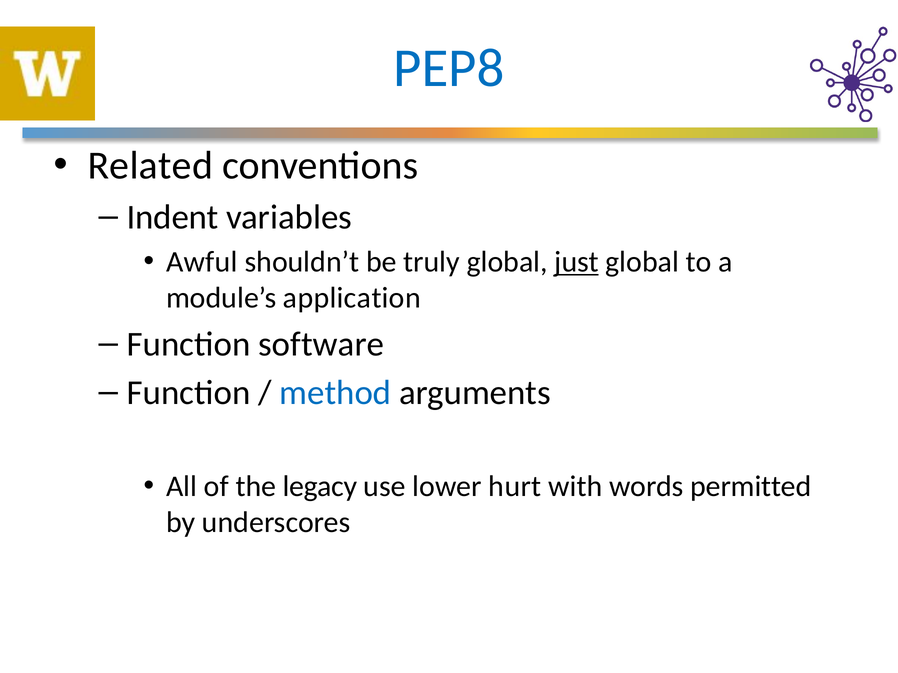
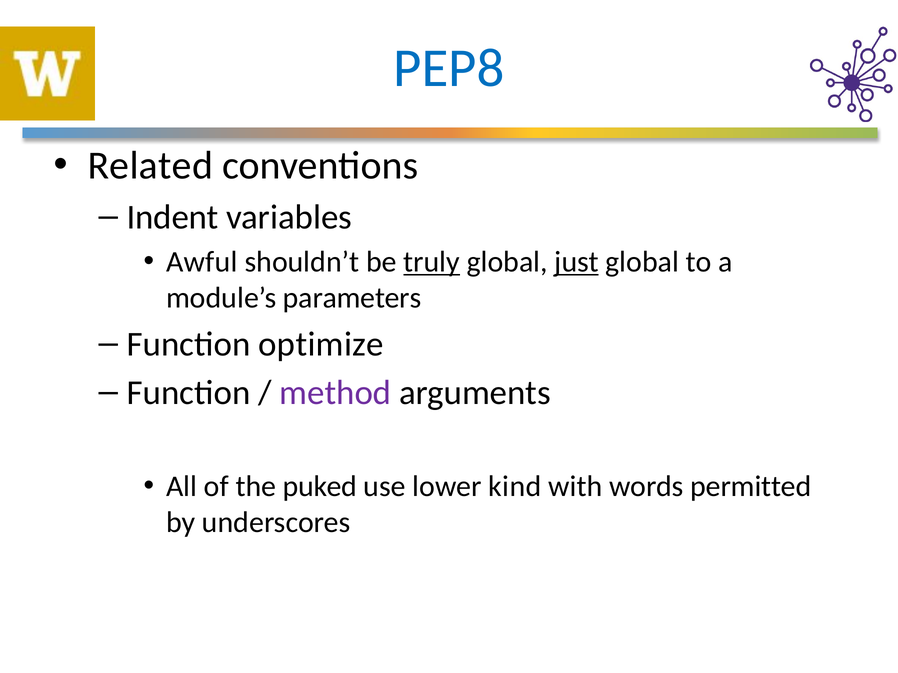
truly underline: none -> present (432, 262)
application: application -> parameters (352, 298)
software: software -> optimize (321, 344)
method colour: blue -> purple (335, 393)
legacy: legacy -> puked (320, 487)
hurt: hurt -> kind (515, 487)
